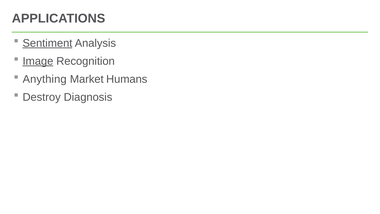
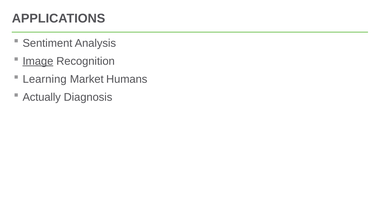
Sentiment underline: present -> none (47, 43)
Anything: Anything -> Learning (45, 79)
Destroy: Destroy -> Actually (42, 97)
